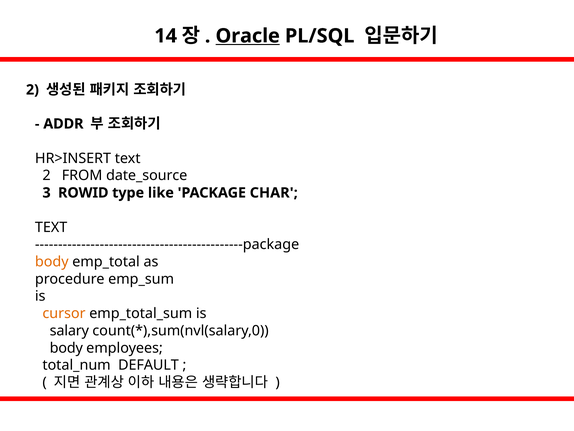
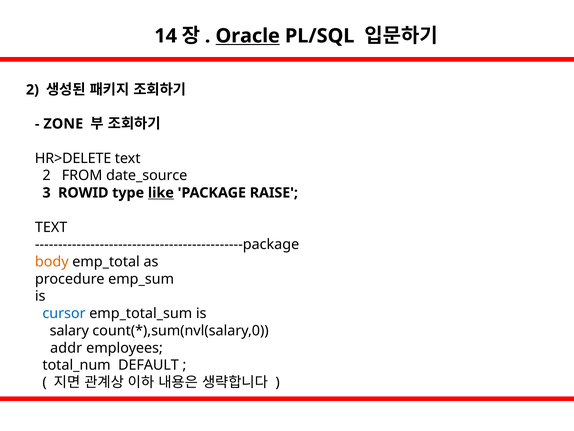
ADDR: ADDR -> ZONE (63, 124)
HR>INSERT: HR>INSERT -> HR>DELETE (73, 158)
like underline: none -> present (161, 193)
CHAR: CHAR -> RAISE (274, 193)
cursor colour: orange -> blue (64, 313)
body: body -> addr (66, 348)
